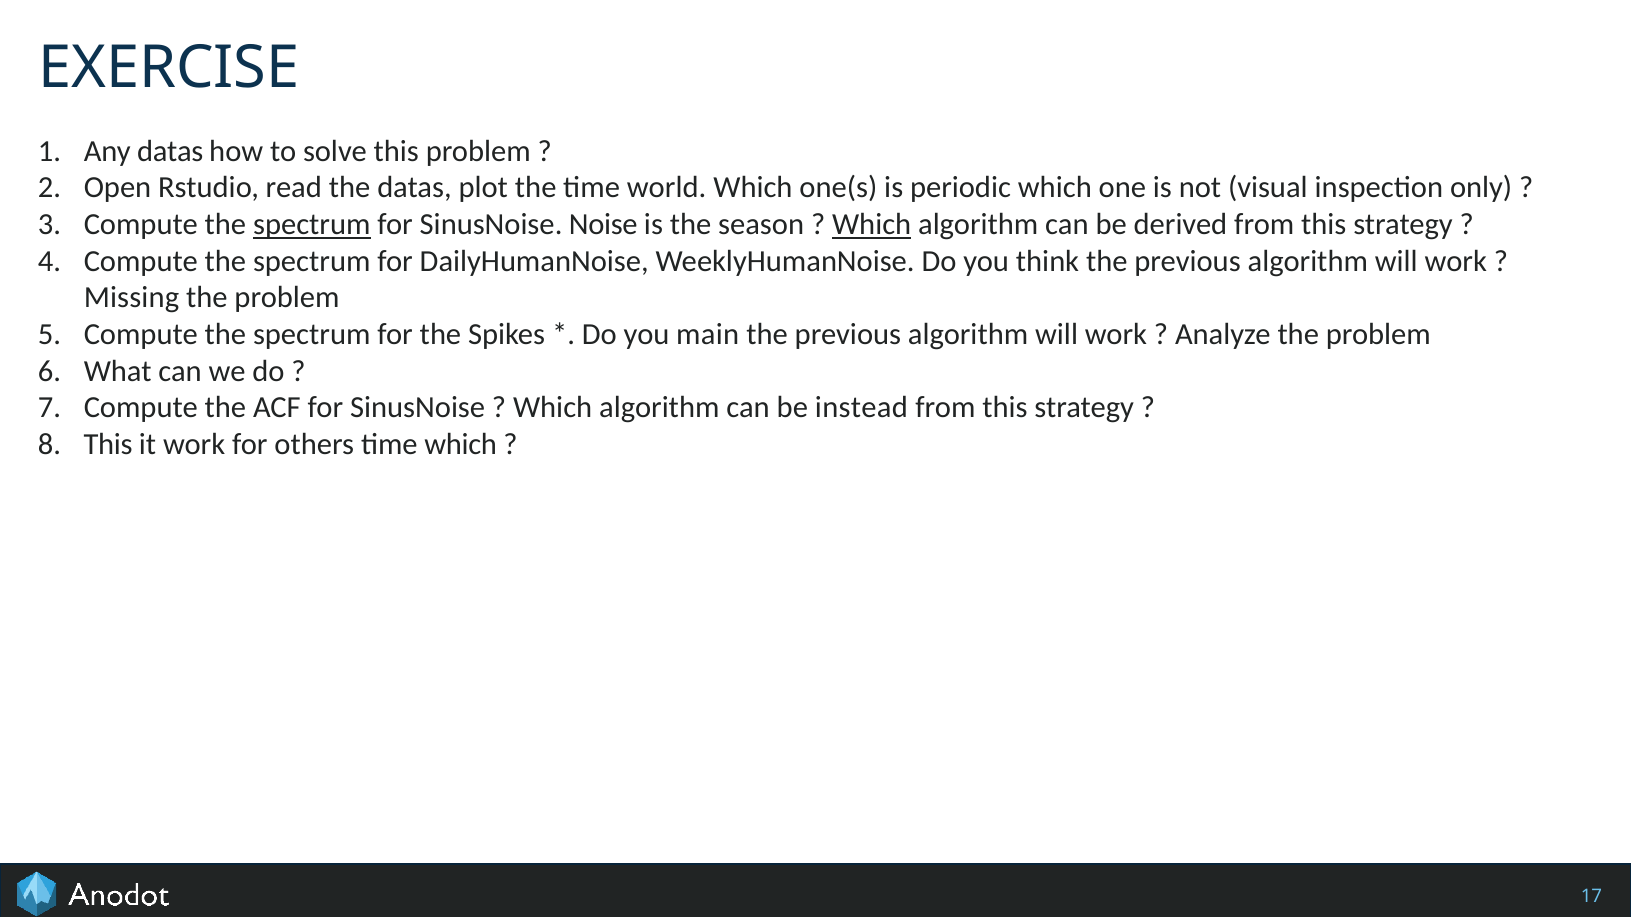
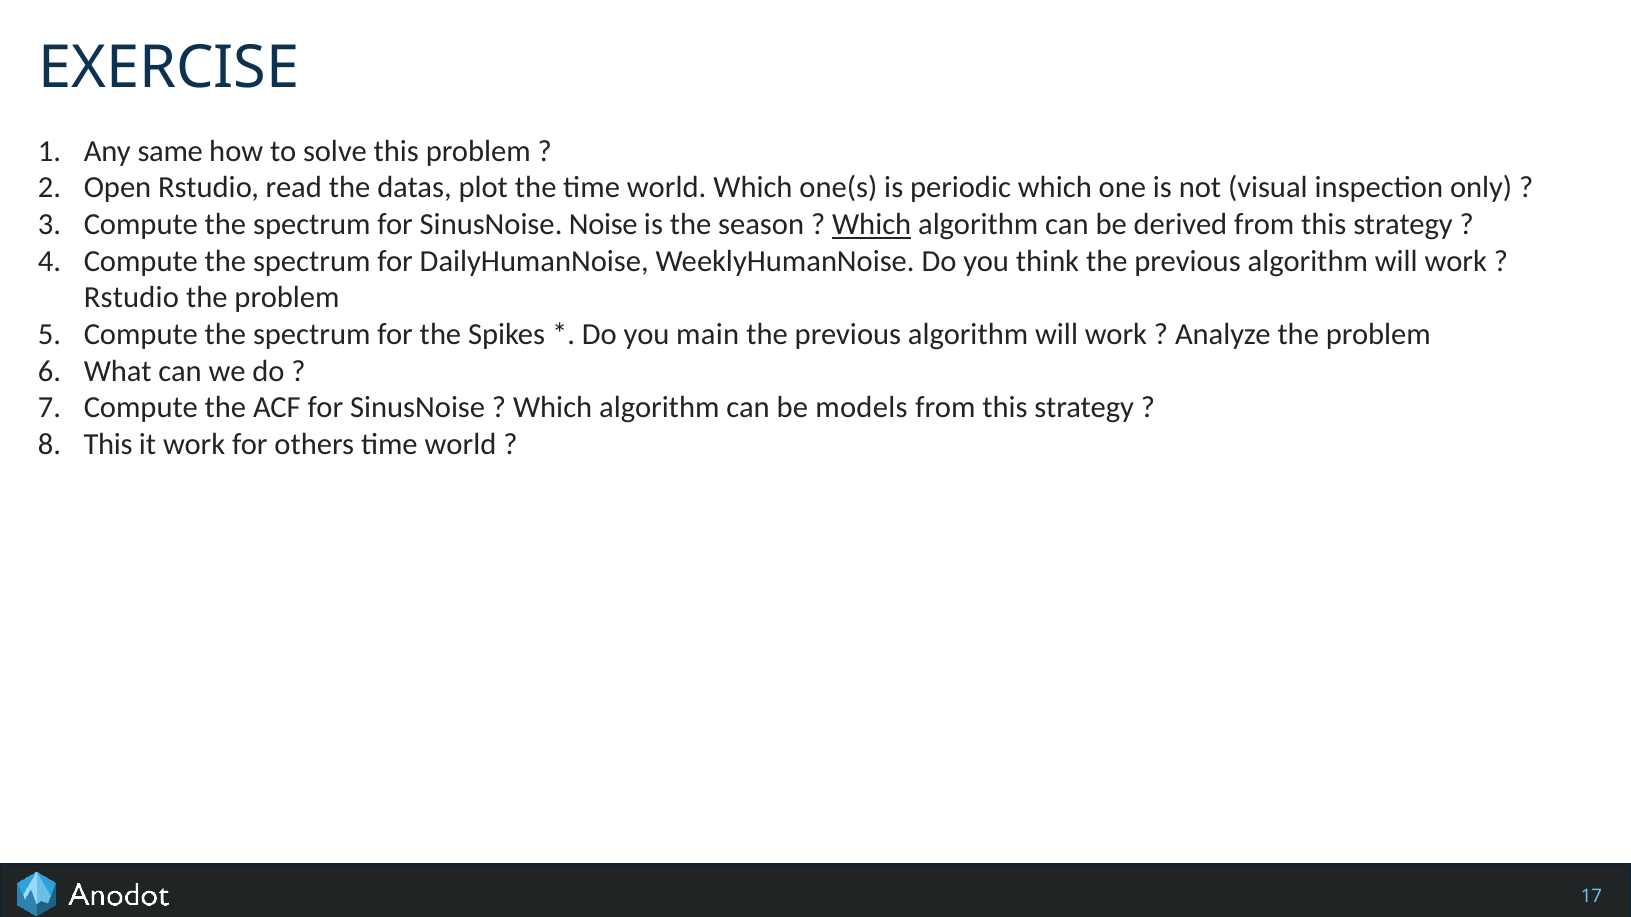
Any datas: datas -> same (170, 151)
spectrum underline: present -> none (312, 225)
Missing: Missing -> Rstudio (131, 298)
instead: instead -> models (861, 408)
others time which: which -> world (461, 445)
